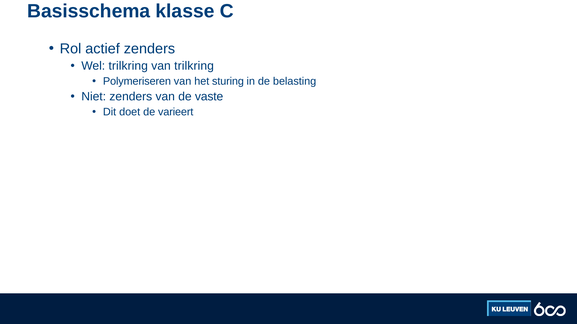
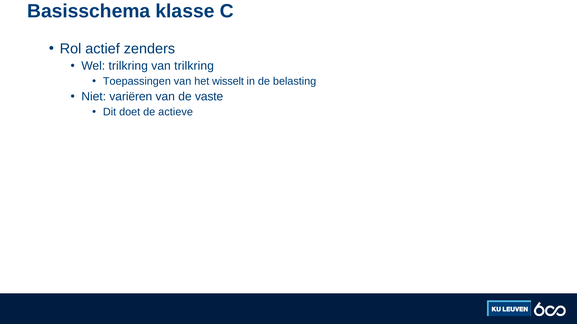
Polymeriseren: Polymeriseren -> Toepassingen (137, 81)
sturing: sturing -> wisselt (228, 81)
Niet zenders: zenders -> variëren (131, 97)
varieert: varieert -> actieve (176, 112)
